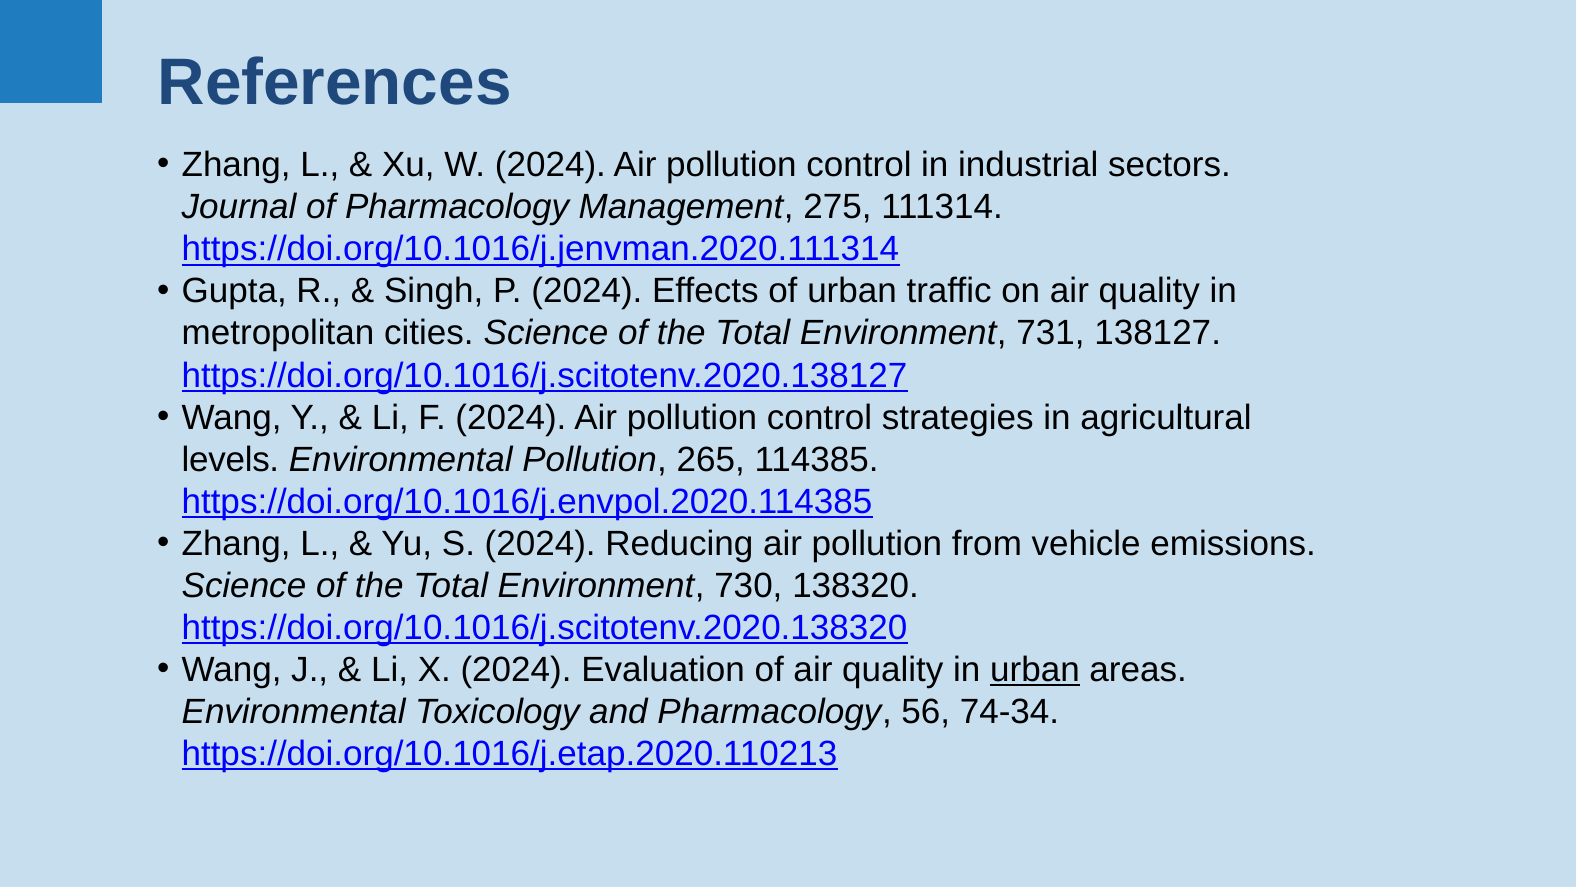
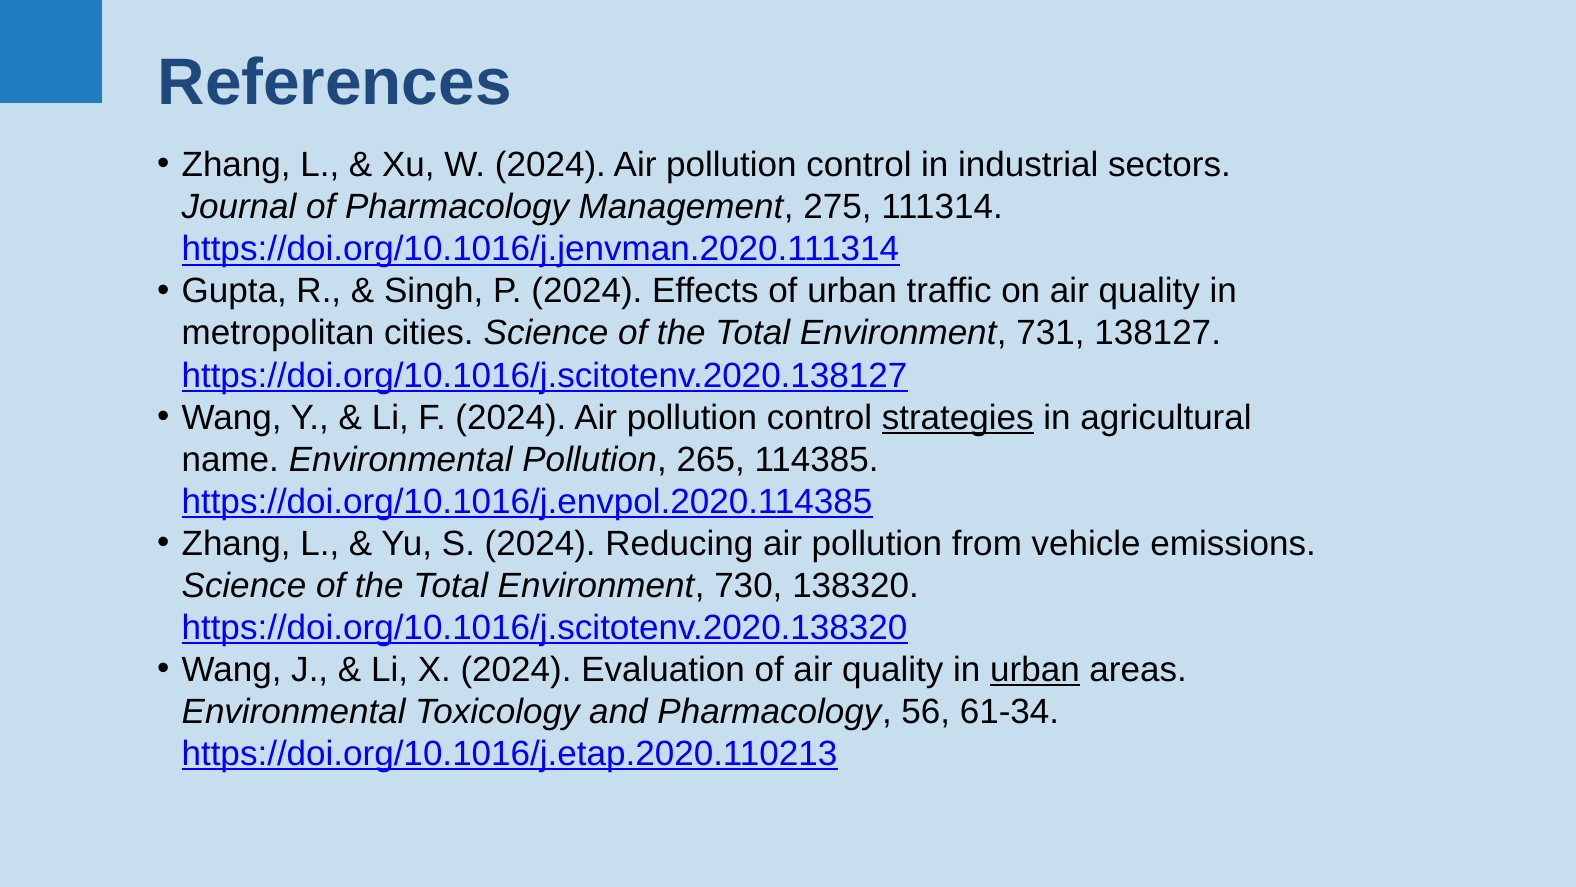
strategies underline: none -> present (958, 417)
levels: levels -> name (230, 459)
74-34: 74-34 -> 61-34 (1009, 712)
